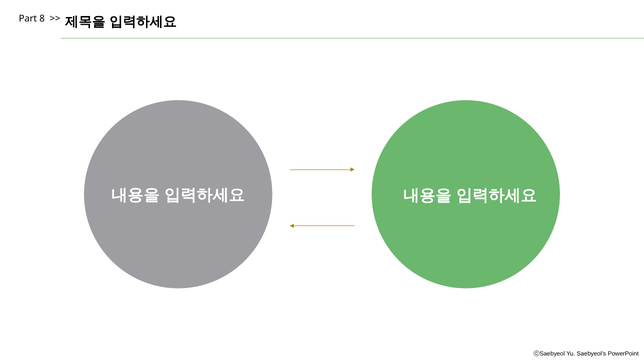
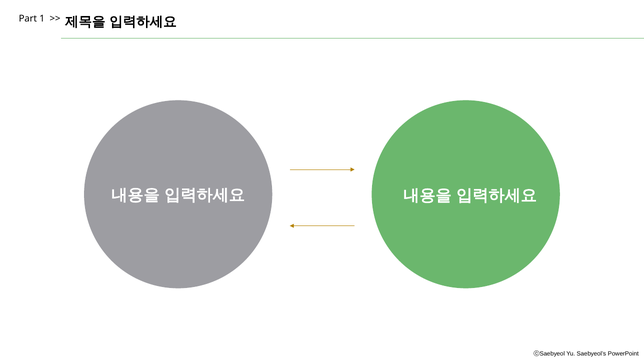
8: 8 -> 1 (42, 19)
